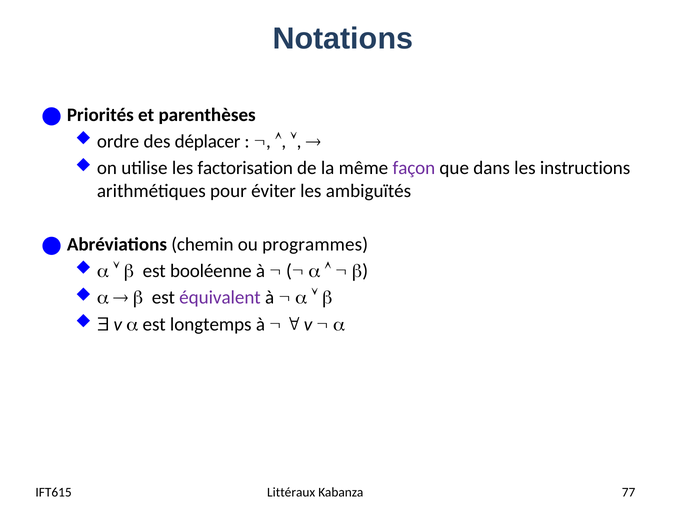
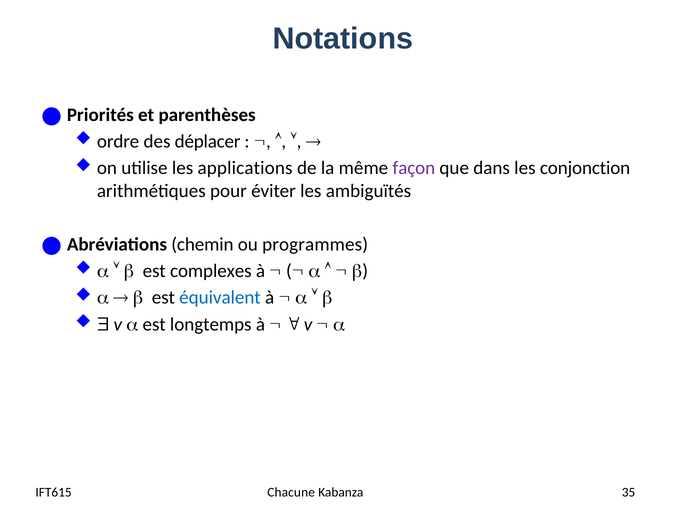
factorisation: factorisation -> applications (245, 168)
instructions: instructions -> conjonction (585, 168)
booléenne: booléenne -> complexes (211, 271)
équivalent colour: purple -> blue (220, 298)
Littéraux: Littéraux -> Chacune (291, 493)
77: 77 -> 35 (629, 493)
